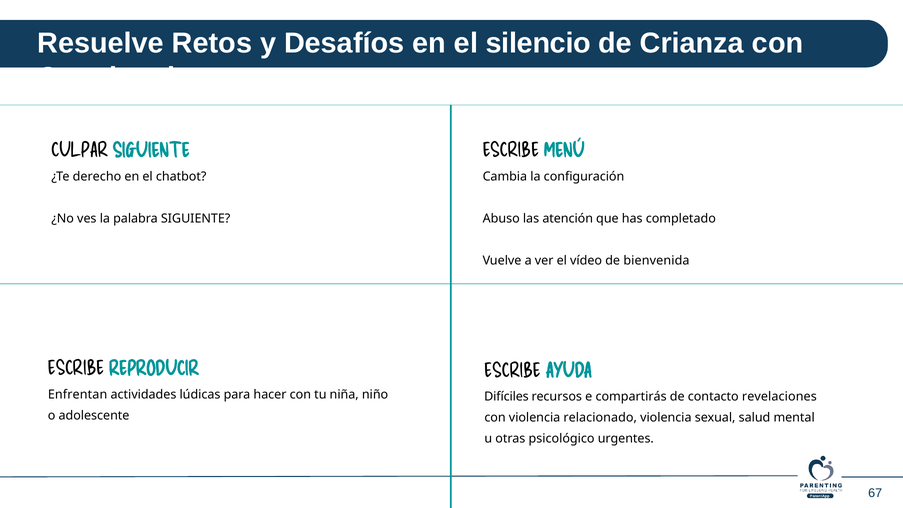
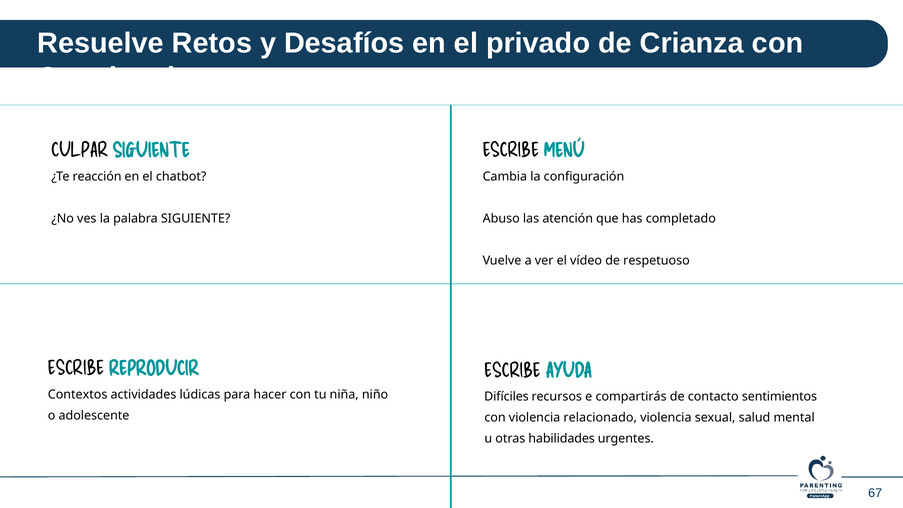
silencio: silencio -> privado (538, 43)
derecho: derecho -> reacción (97, 176)
bienvenida: bienvenida -> respetuoso (657, 261)
Enfrentan: Enfrentan -> Contextos (78, 394)
revelaciones: revelaciones -> sentimientos (779, 396)
psicológico: psicológico -> habilidades (562, 439)
